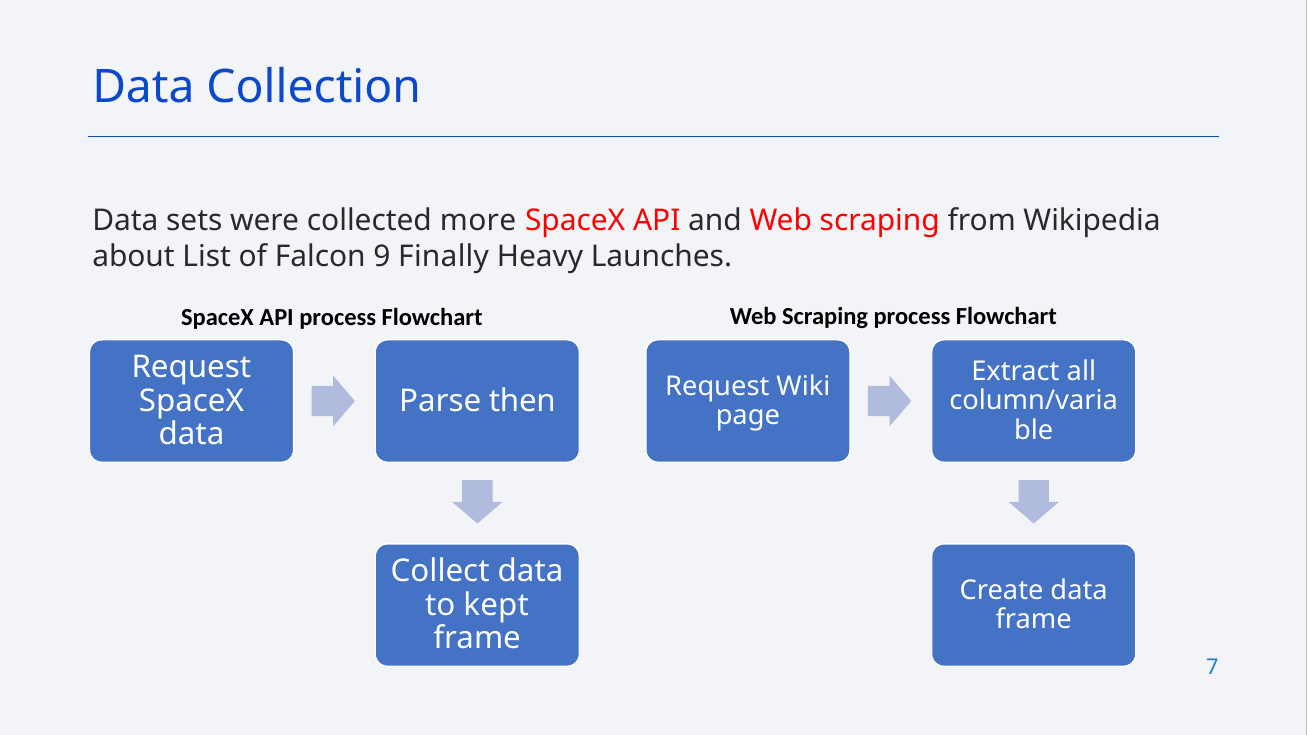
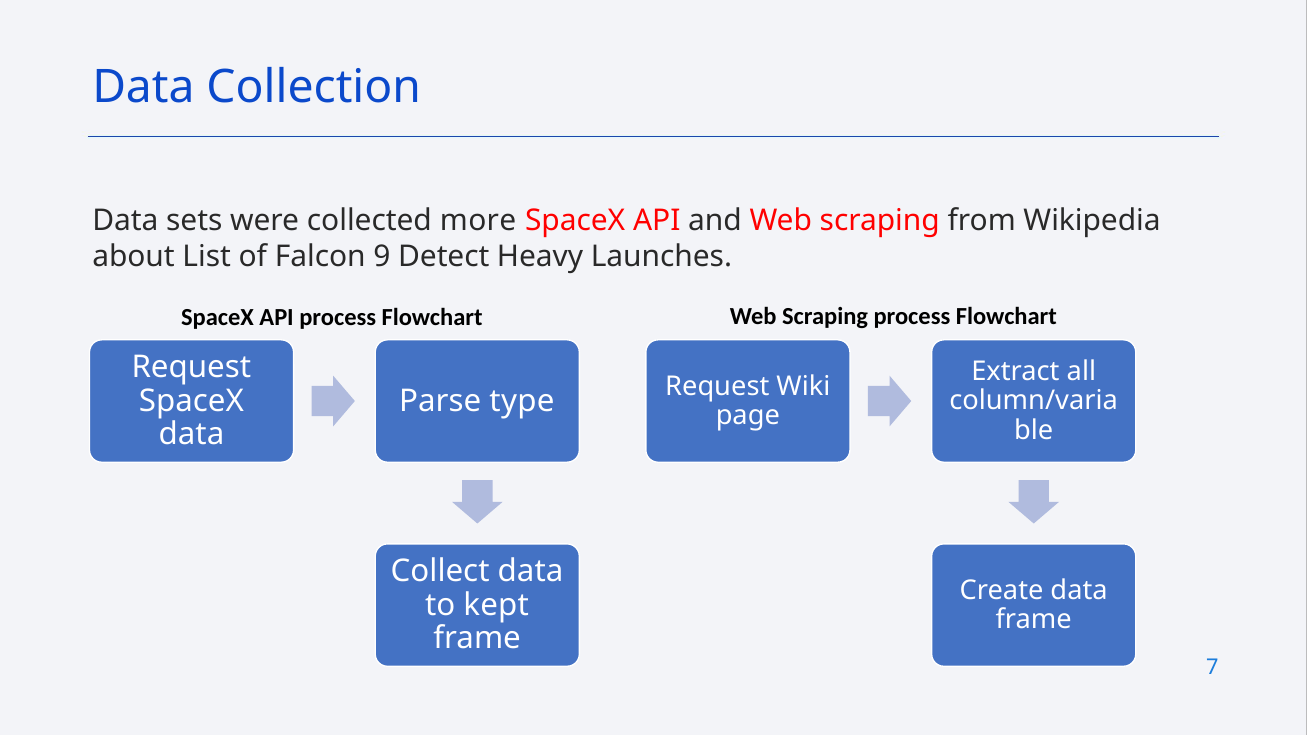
Finally: Finally -> Detect (444, 257)
then: then -> type (522, 401)
